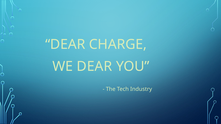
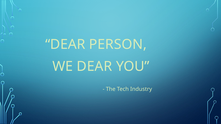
CHARGE: CHARGE -> PERSON (118, 44)
